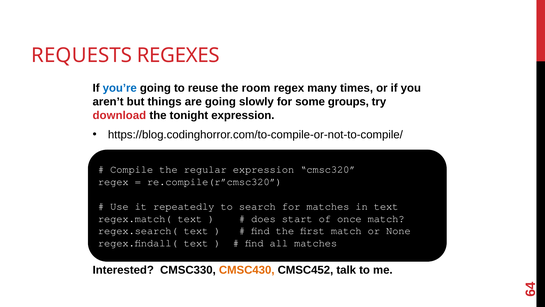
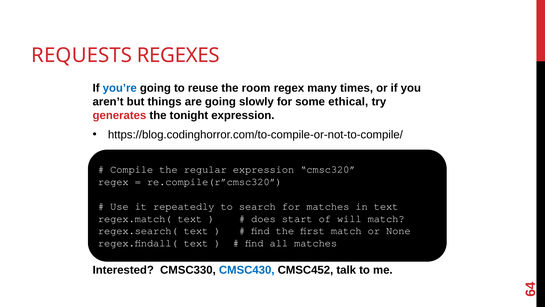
groups: groups -> ethical (348, 102)
download: download -> generates (119, 115)
once: once -> will (349, 218)
CMSC430 colour: orange -> blue (247, 270)
